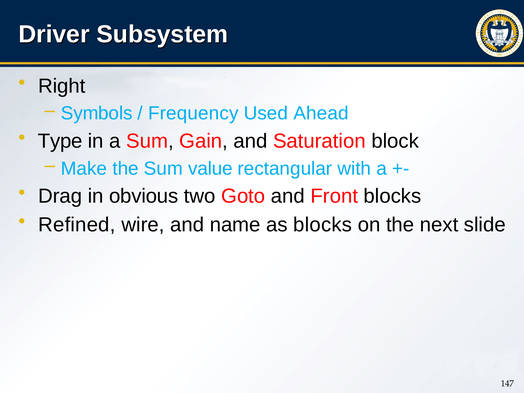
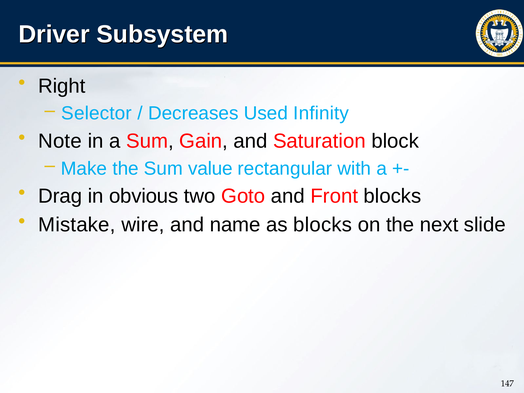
Symbols: Symbols -> Selector (97, 113)
Frequency: Frequency -> Decreases (193, 113)
Ahead: Ahead -> Infinity (321, 113)
Type: Type -> Note (60, 141)
Refined: Refined -> Mistake (77, 225)
